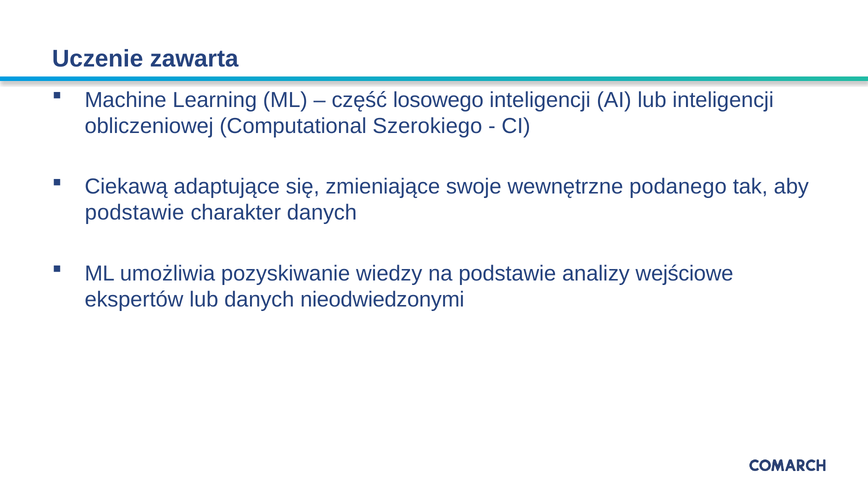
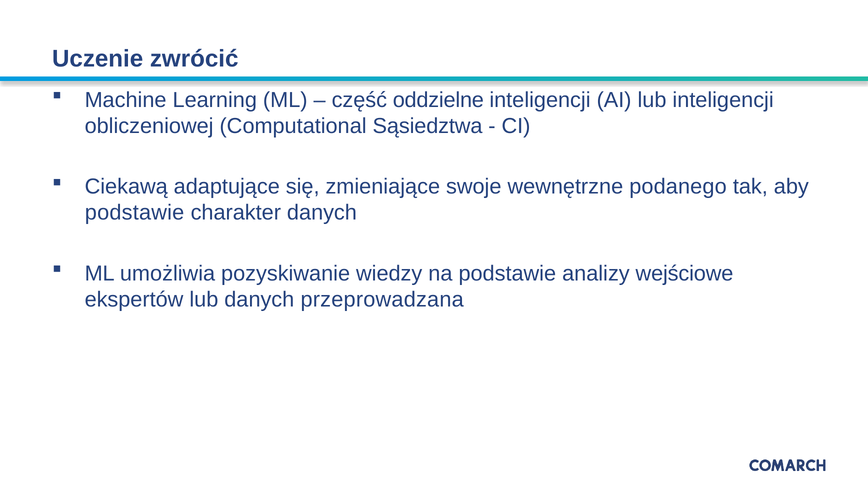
zawarta: zawarta -> zwrócić (194, 59)
losowego: losowego -> oddzielne (438, 100)
Szerokiego: Szerokiego -> Sąsiedztwa (428, 126)
nieodwiedzonymi: nieodwiedzonymi -> przeprowadzana (382, 300)
